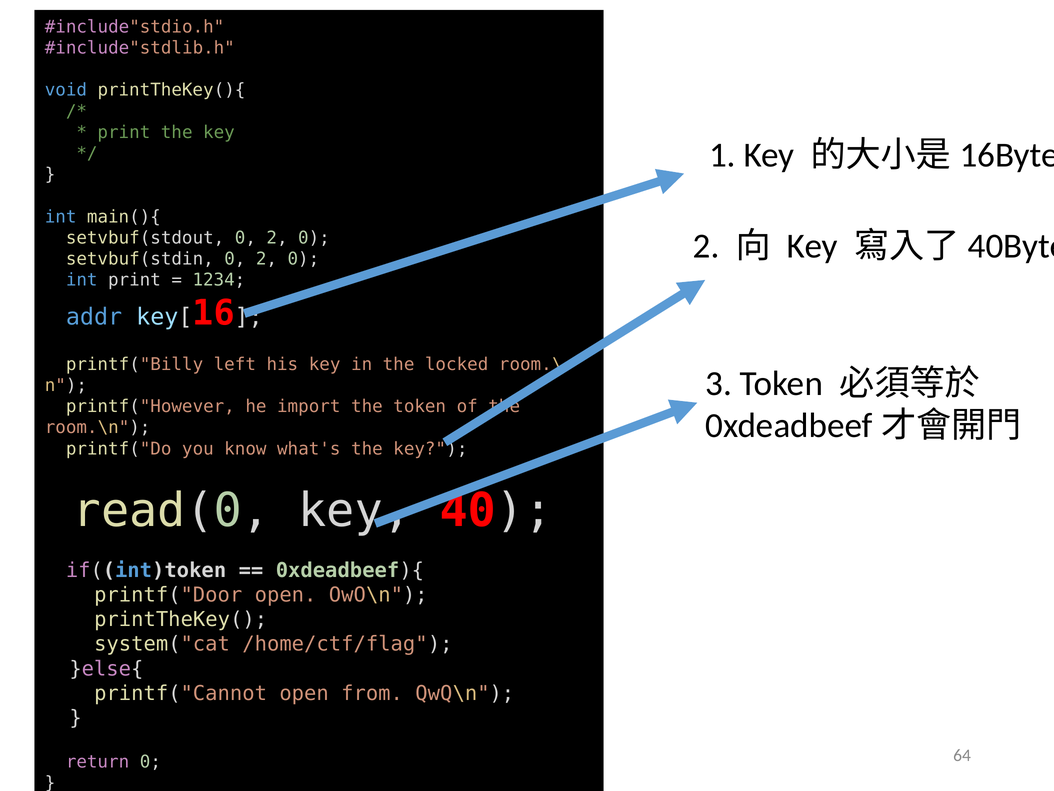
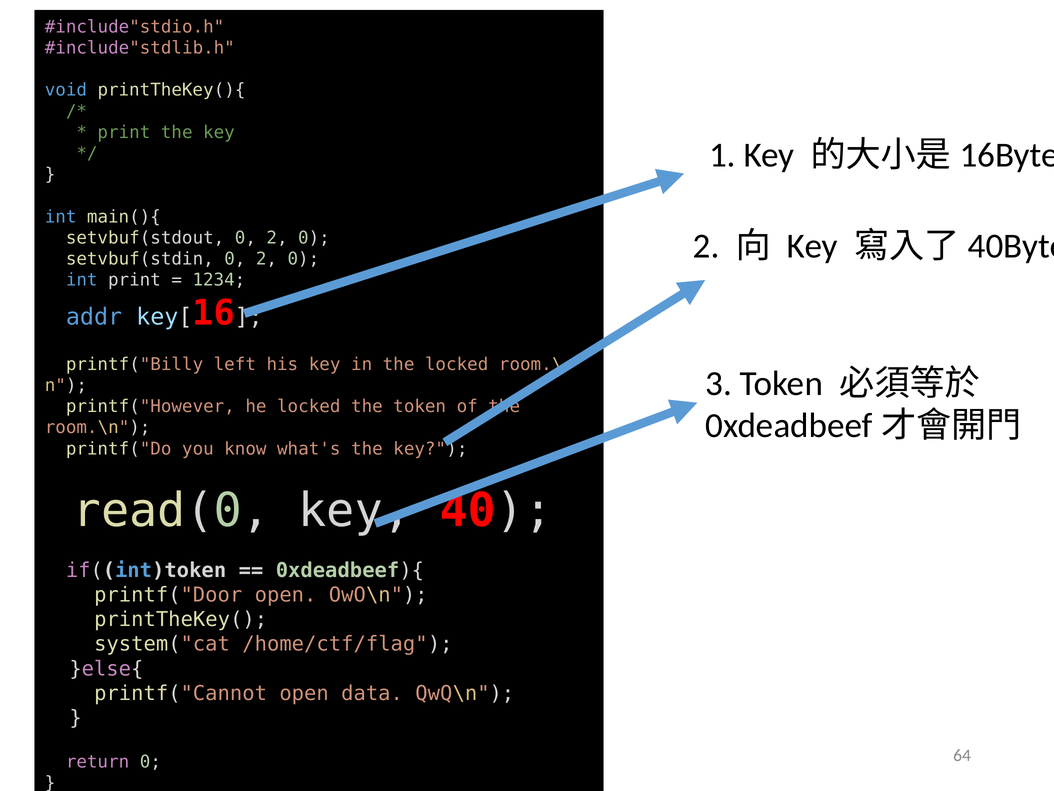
he import: import -> locked (309, 406)
from: from -> data (372, 693)
